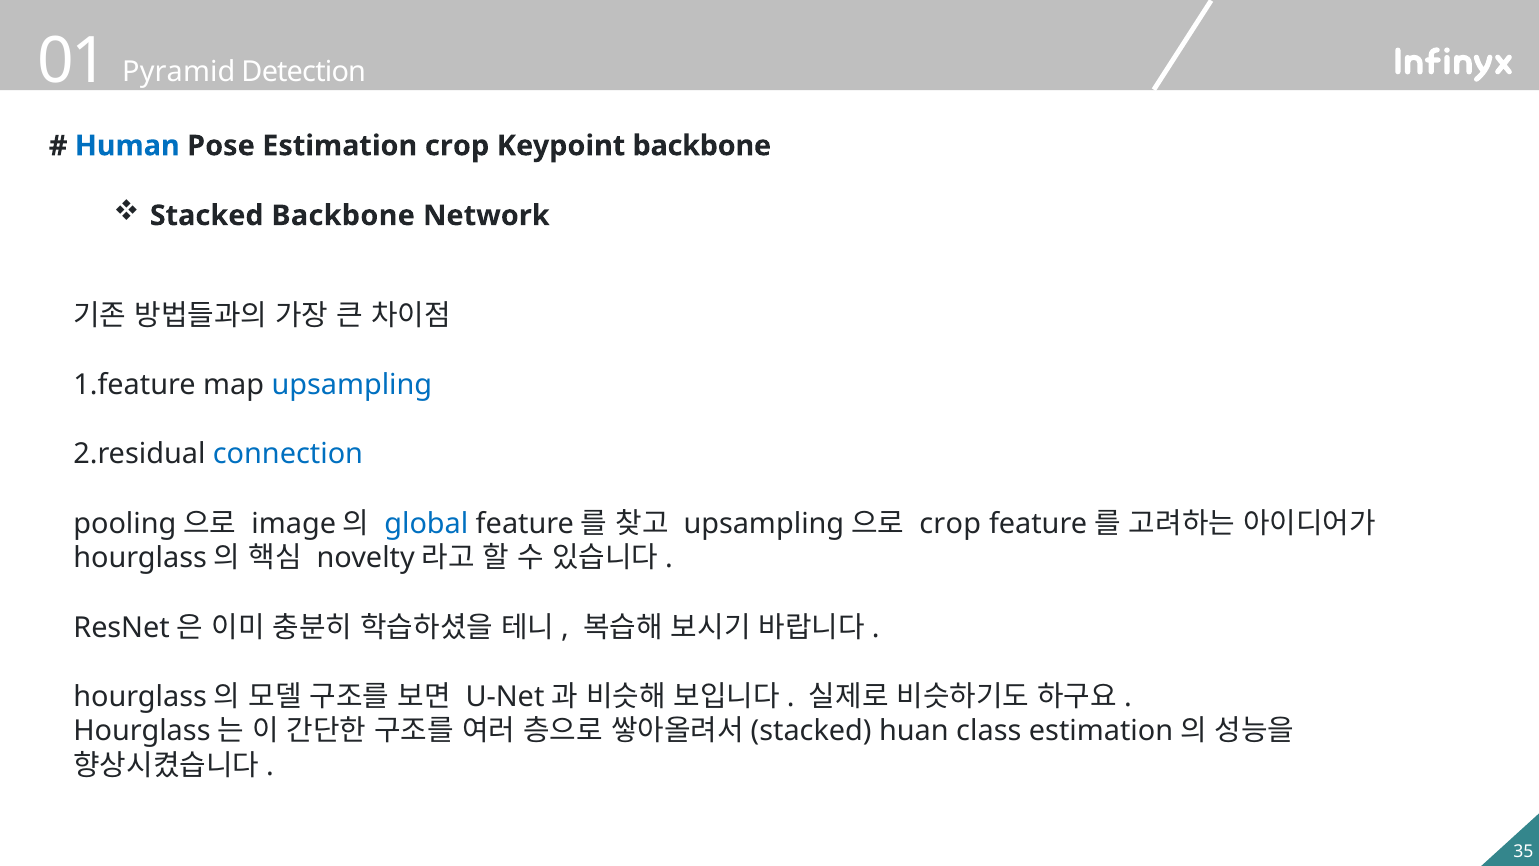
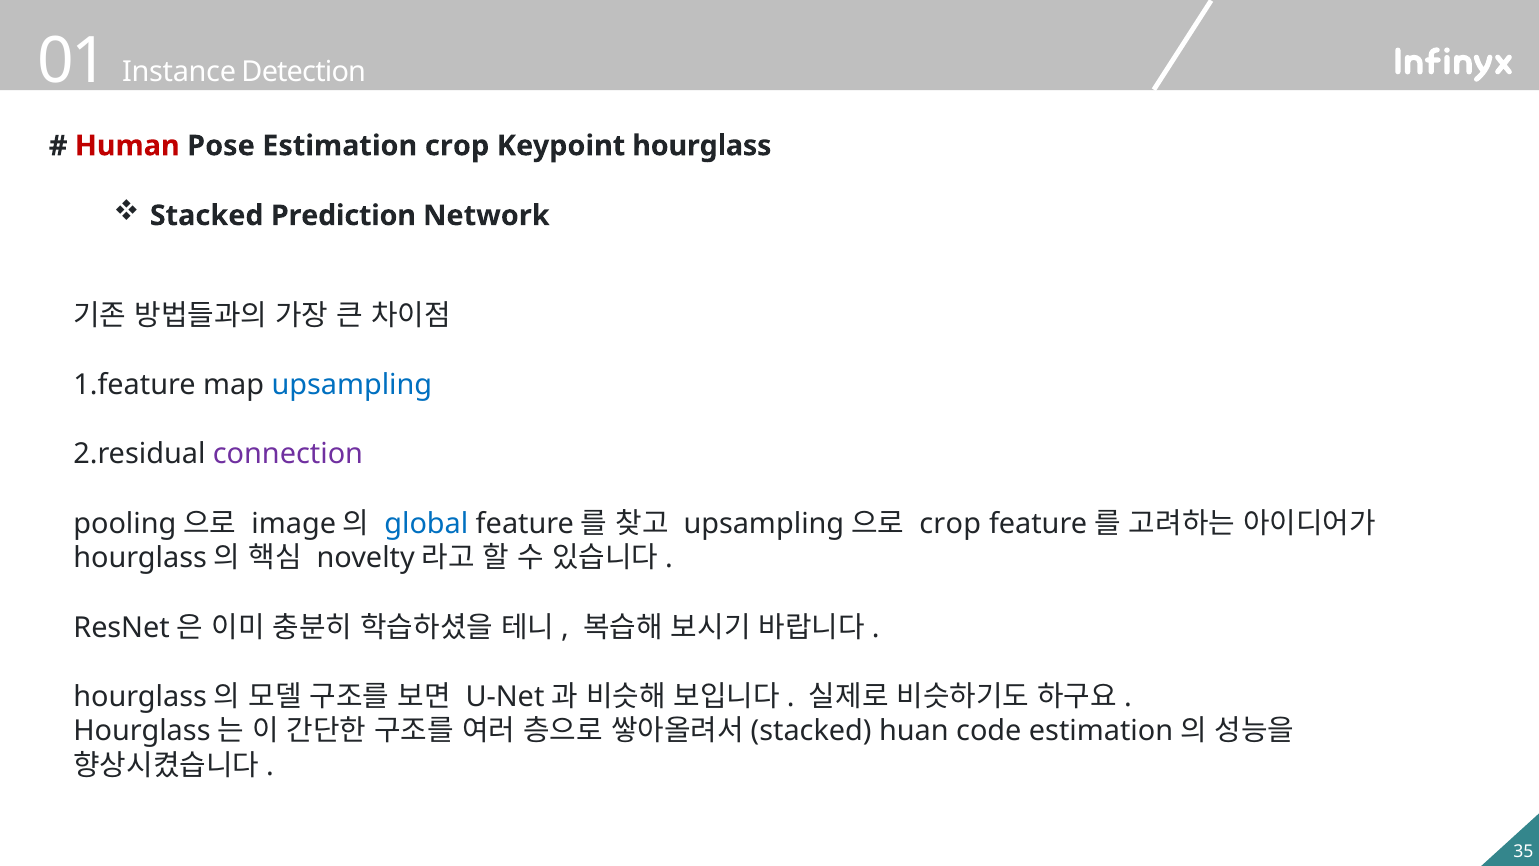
Pyramid: Pyramid -> Instance (179, 72)
Human colour: blue -> red (127, 146)
Keypoint backbone: backbone -> hourglass (702, 146)
Stacked Backbone: Backbone -> Prediction (343, 216)
connection colour: blue -> purple (288, 454)
class: class -> code (989, 731)
